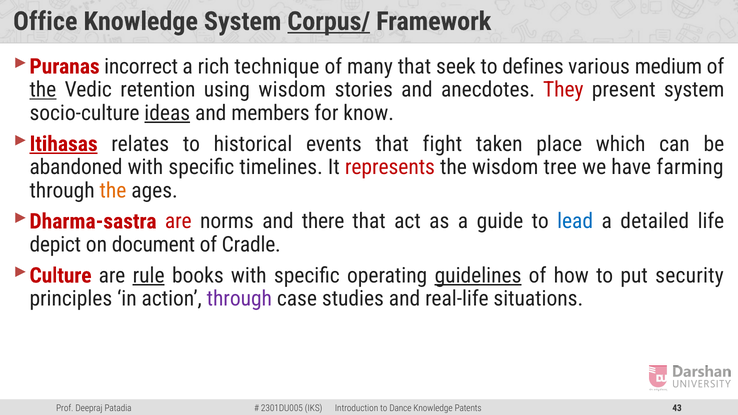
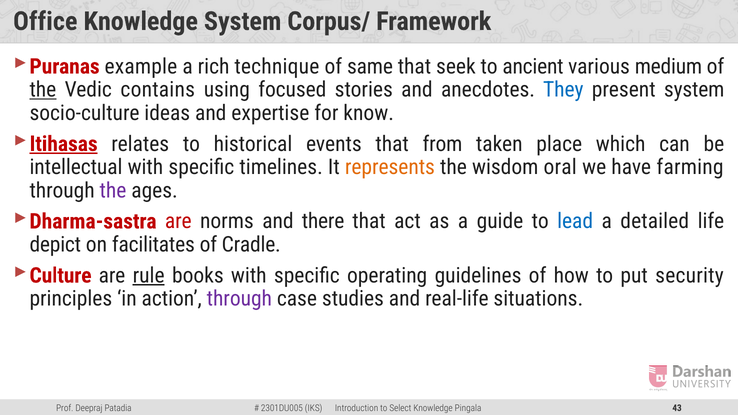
Corpus/ underline: present -> none (329, 21)
incorrect: incorrect -> example (141, 67)
many: many -> same (370, 67)
defines: defines -> ancient (533, 67)
retention: retention -> contains (158, 90)
using wisdom: wisdom -> focused (292, 90)
They colour: red -> blue (563, 90)
ideas underline: present -> none (167, 113)
members: members -> expertise (270, 113)
fight: fight -> from (443, 144)
abandoned: abandoned -> intellectual (76, 167)
represents colour: red -> orange (390, 167)
tree: tree -> oral (560, 167)
the colour: orange -> purple (113, 190)
document: document -> facilitates (153, 245)
guidelines underline: present -> none (478, 276)
Dance: Dance -> Select (400, 408)
Patents: Patents -> Pingala (468, 408)
